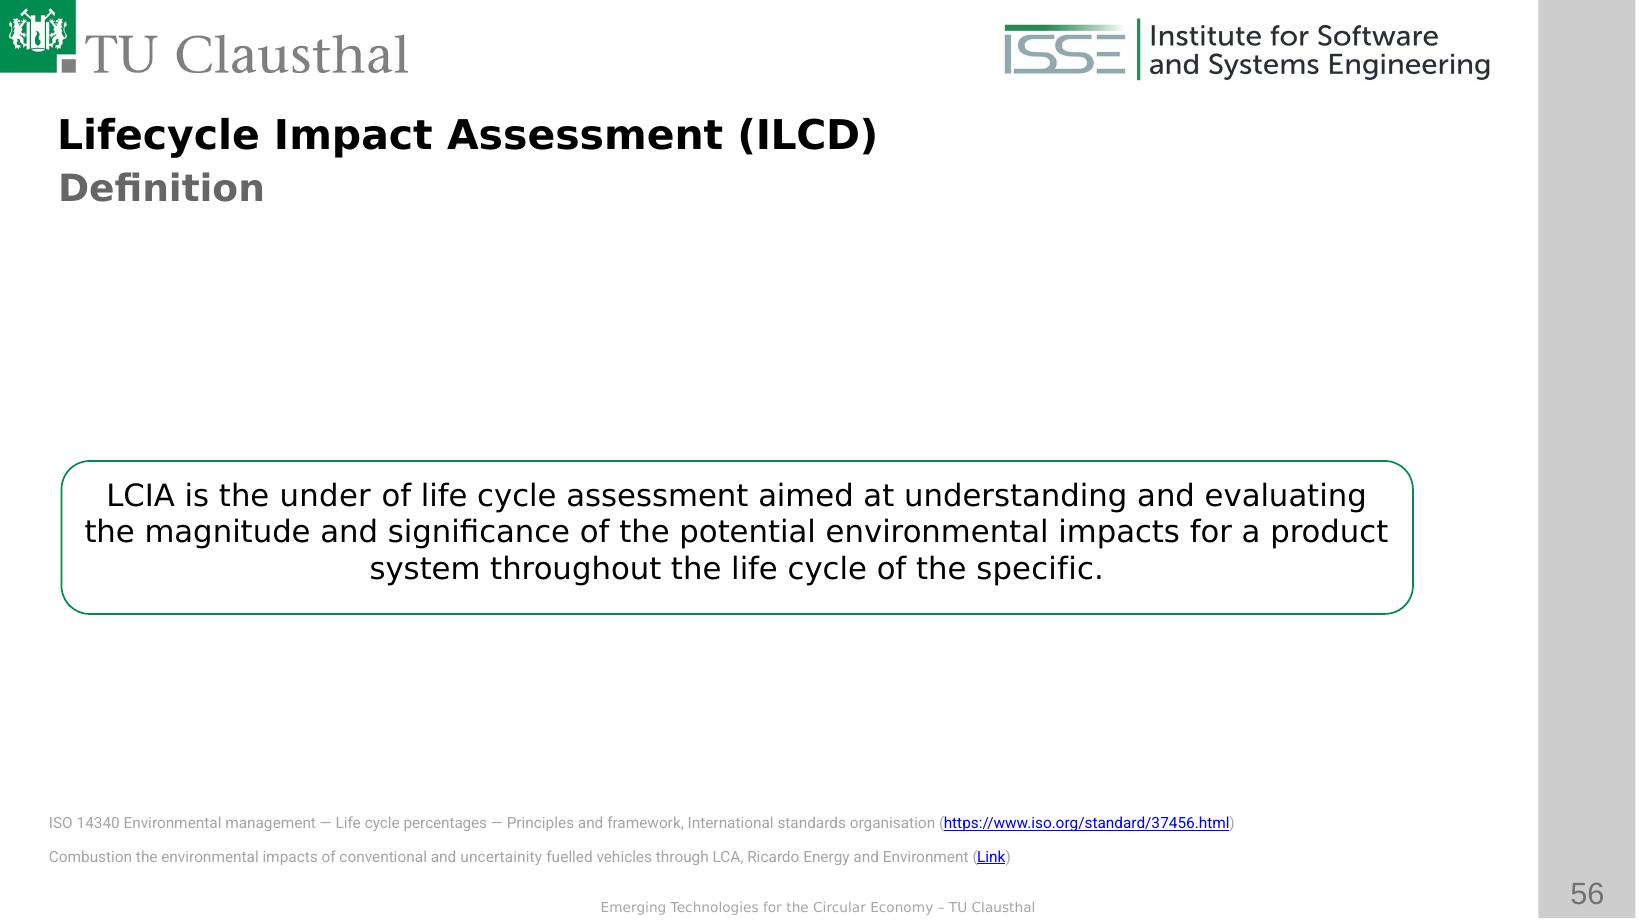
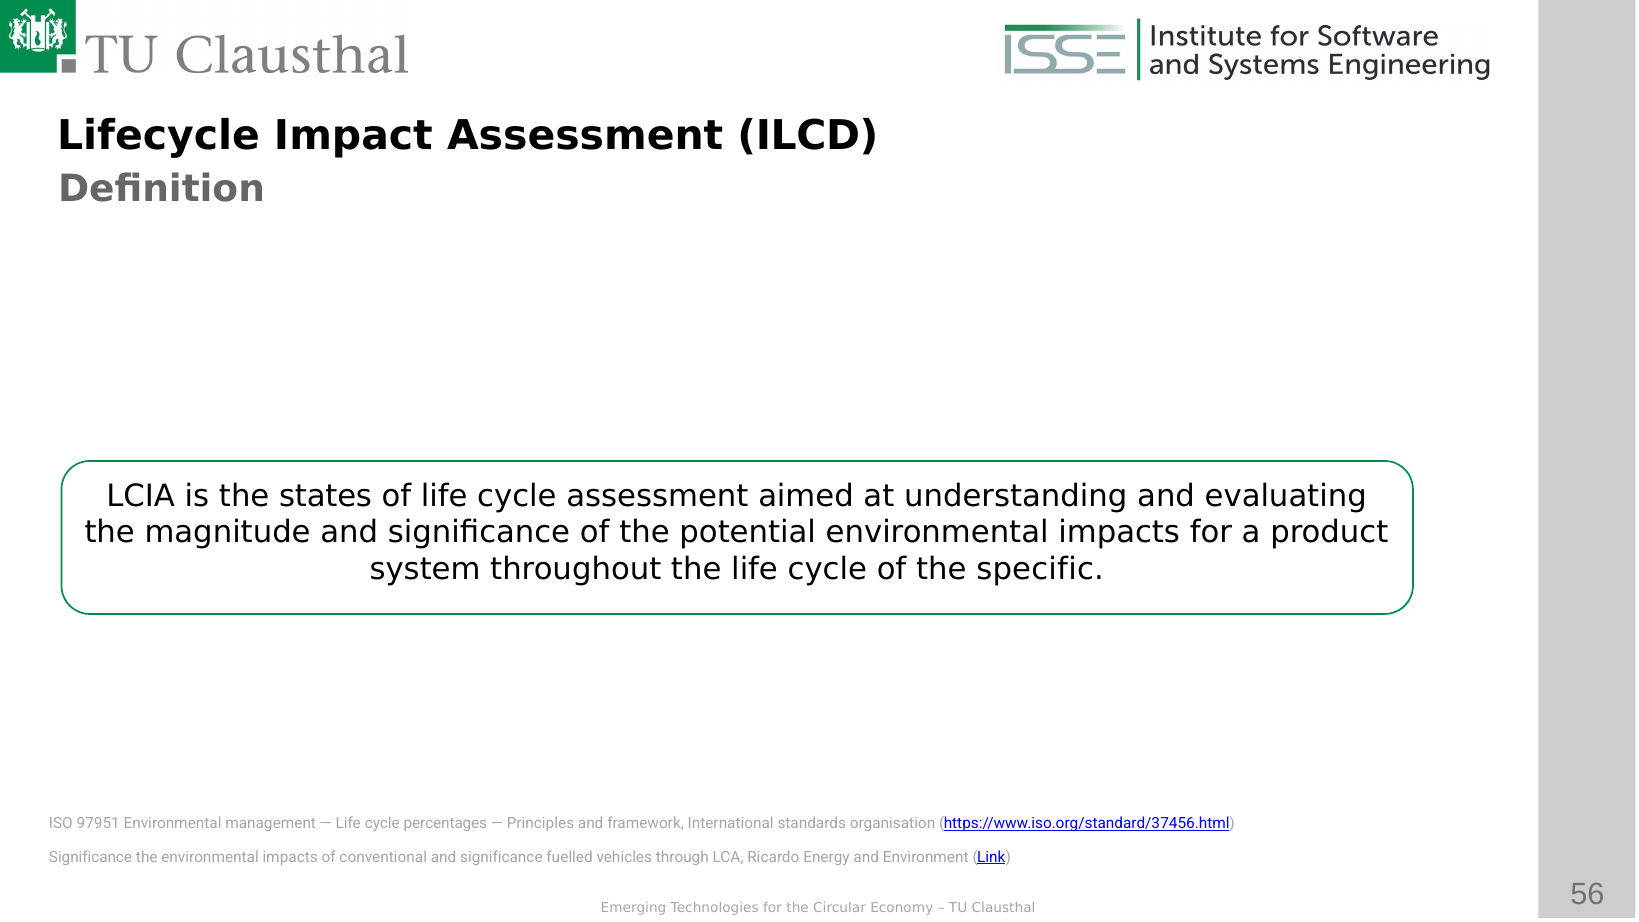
under: under -> states (326, 496)
14340: 14340 -> 97951 (98, 823)
Combustion: Combustion -> Significance (91, 857)
conventional and uncertainity: uncertainity -> significance (501, 857)
